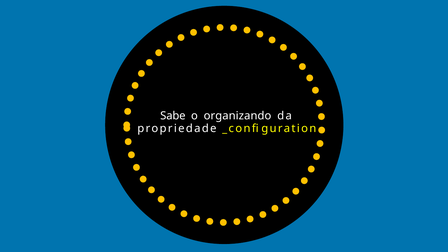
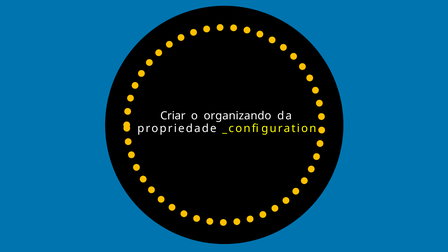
Sabe: Sabe -> Criar (173, 116)
